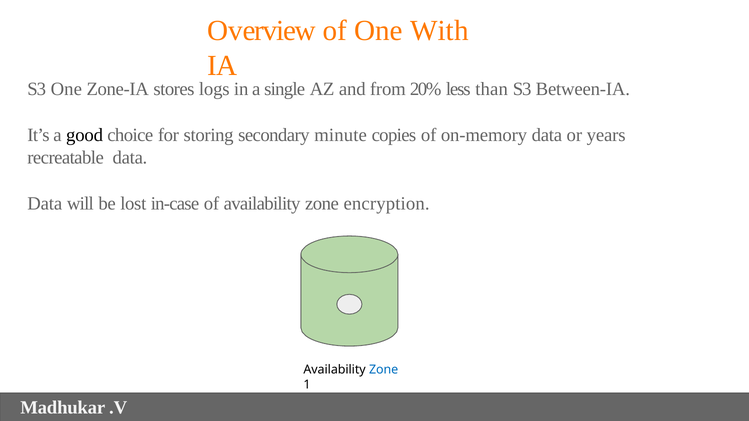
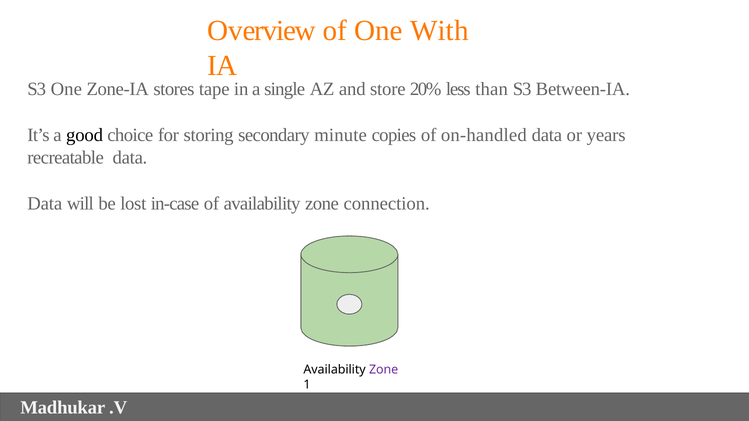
logs: logs -> tape (214, 89)
from: from -> store (388, 89)
on-memory: on-memory -> on-handled (484, 135)
encryption: encryption -> connection (387, 204)
Zone colour: blue -> purple (384, 370)
